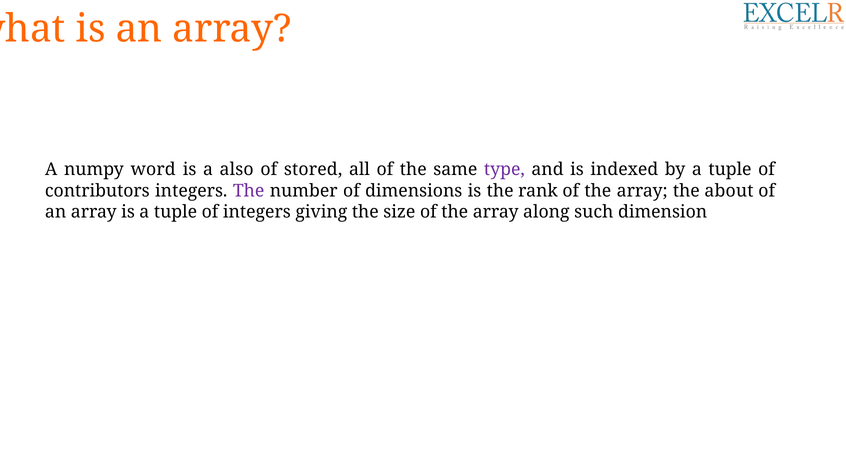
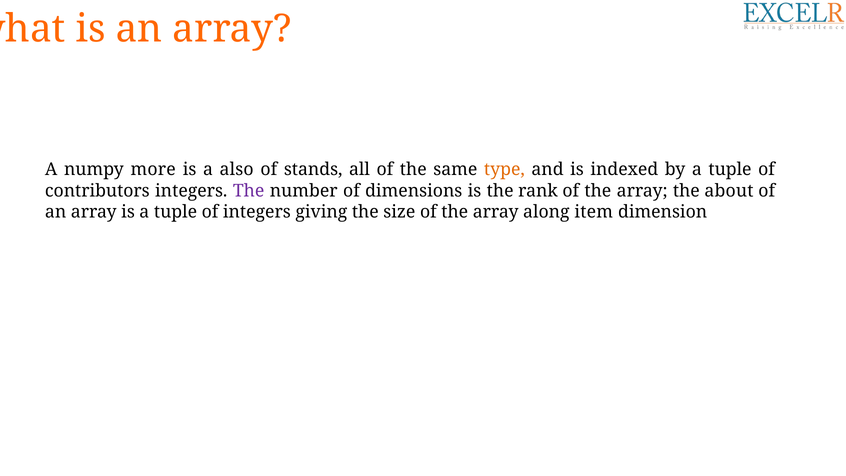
word: word -> more (153, 170)
stored: stored -> stands (313, 170)
type colour: purple -> orange (504, 170)
such: such -> item (594, 212)
